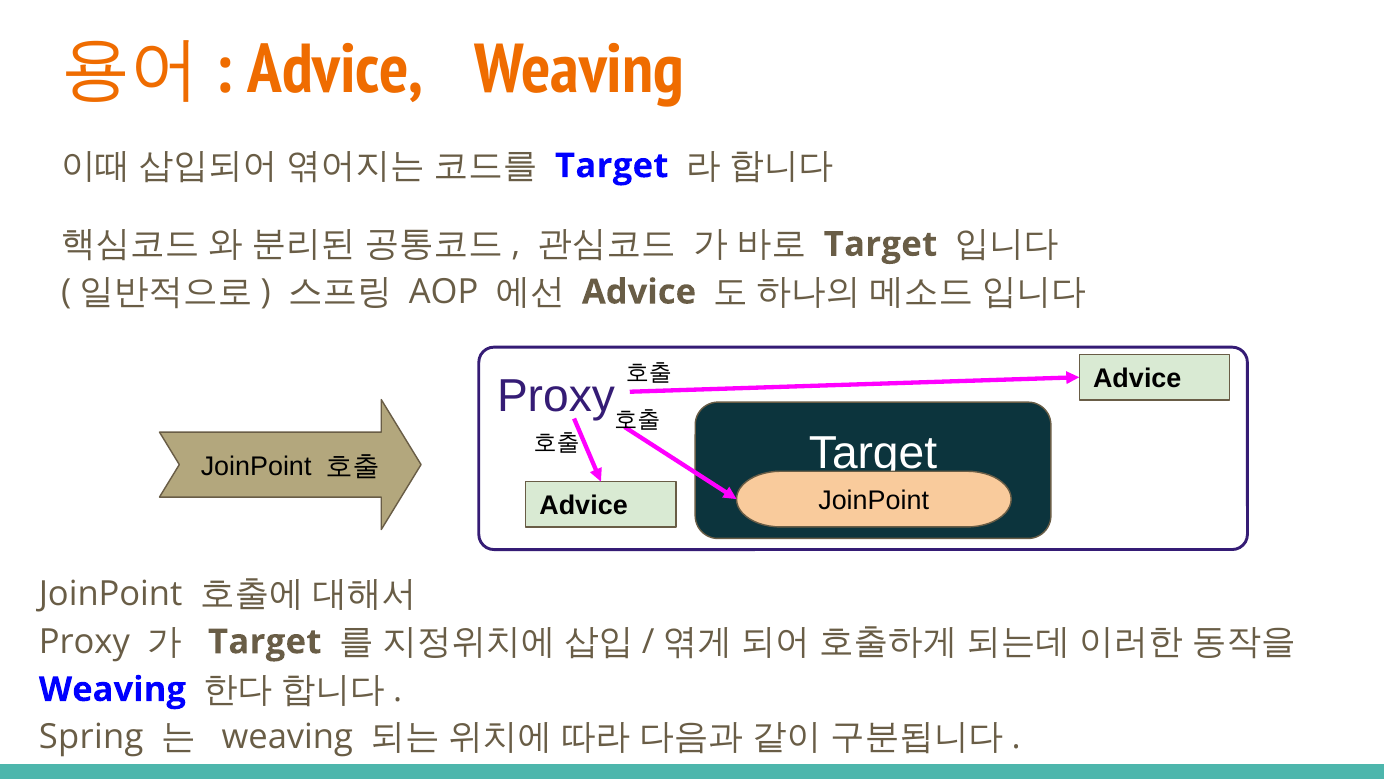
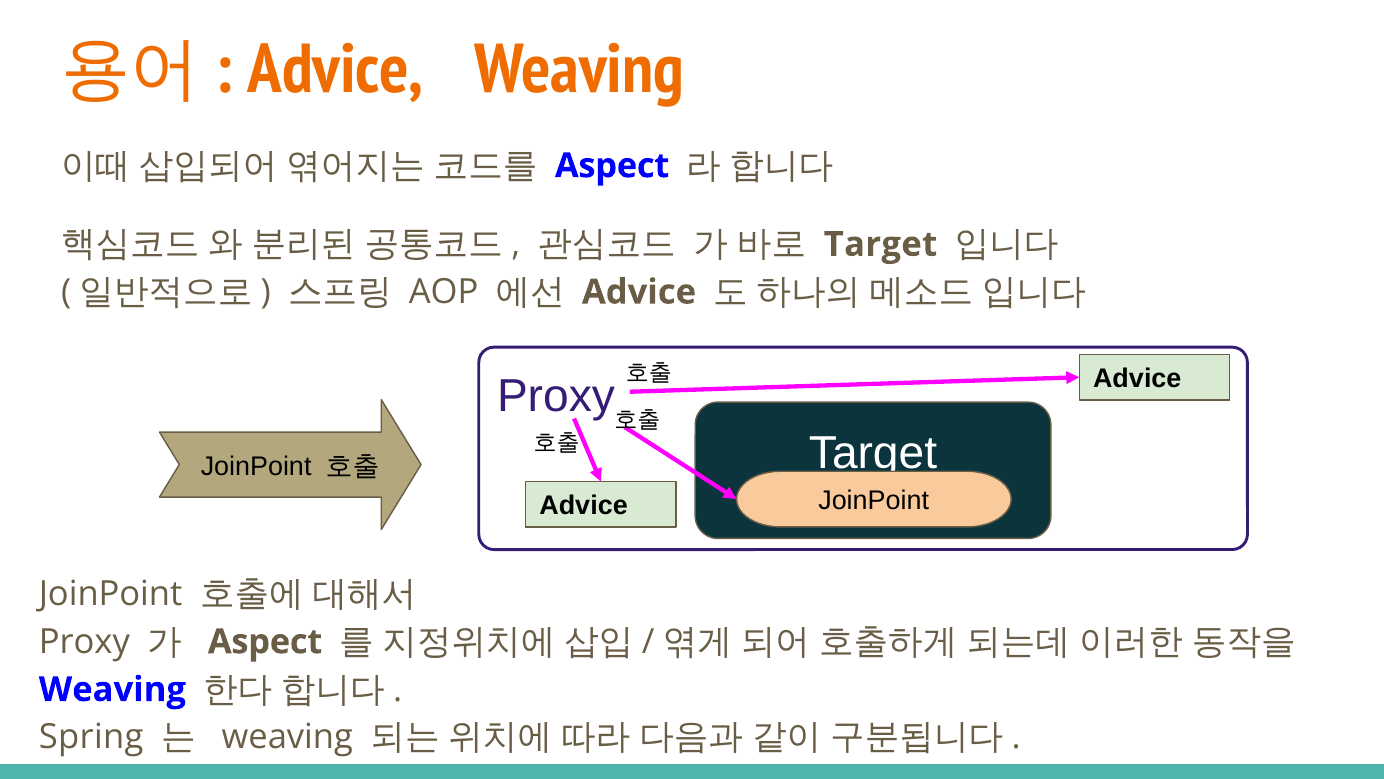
Target: Target -> Aspect (612, 166)
Target: Target -> Aspect (265, 641)
